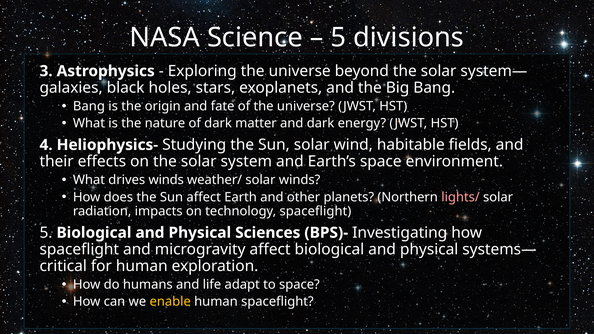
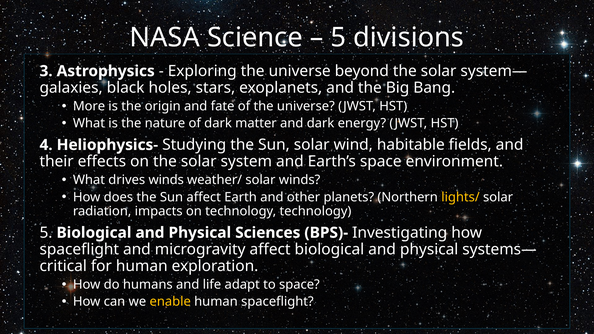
Bang: Bang -> More (89, 106)
lights/ colour: pink -> yellow (460, 197)
technology spaceflight: spaceflight -> technology (315, 211)
